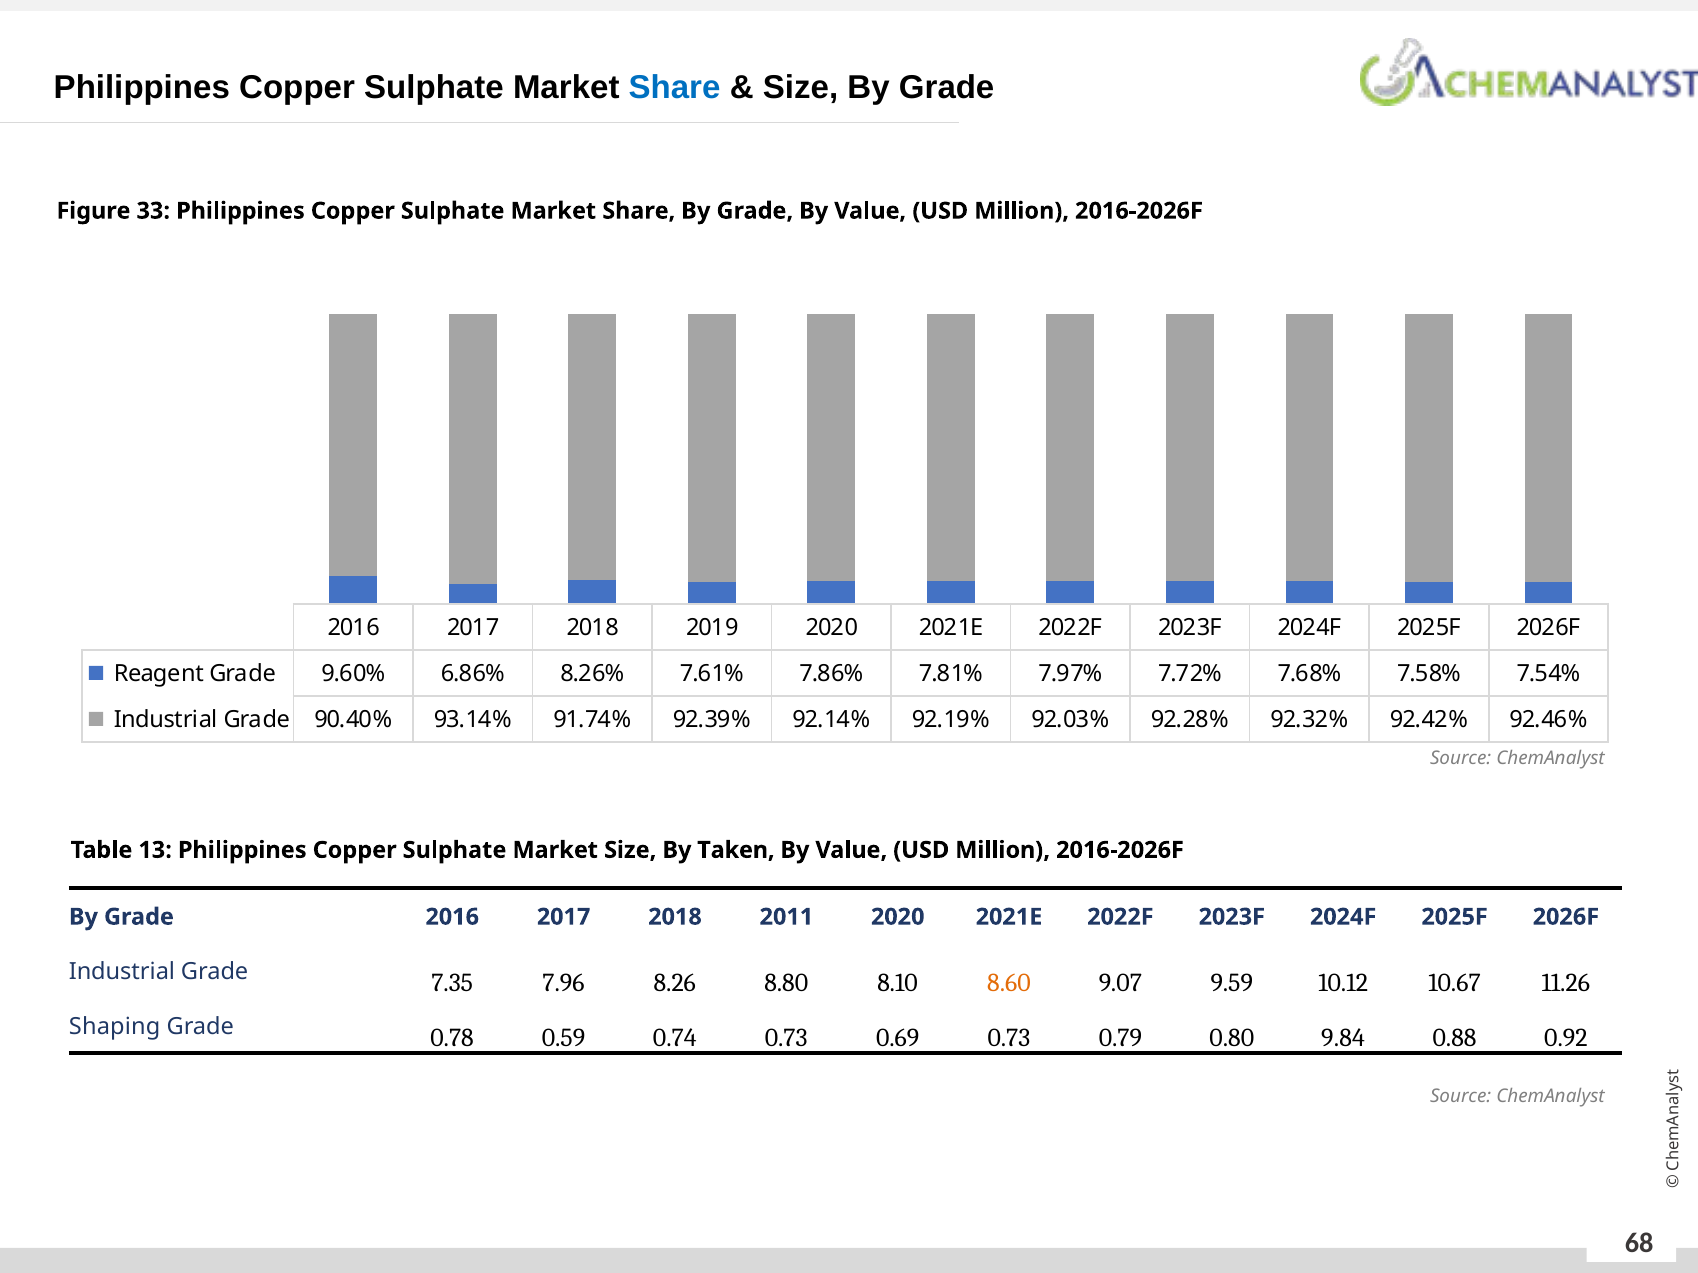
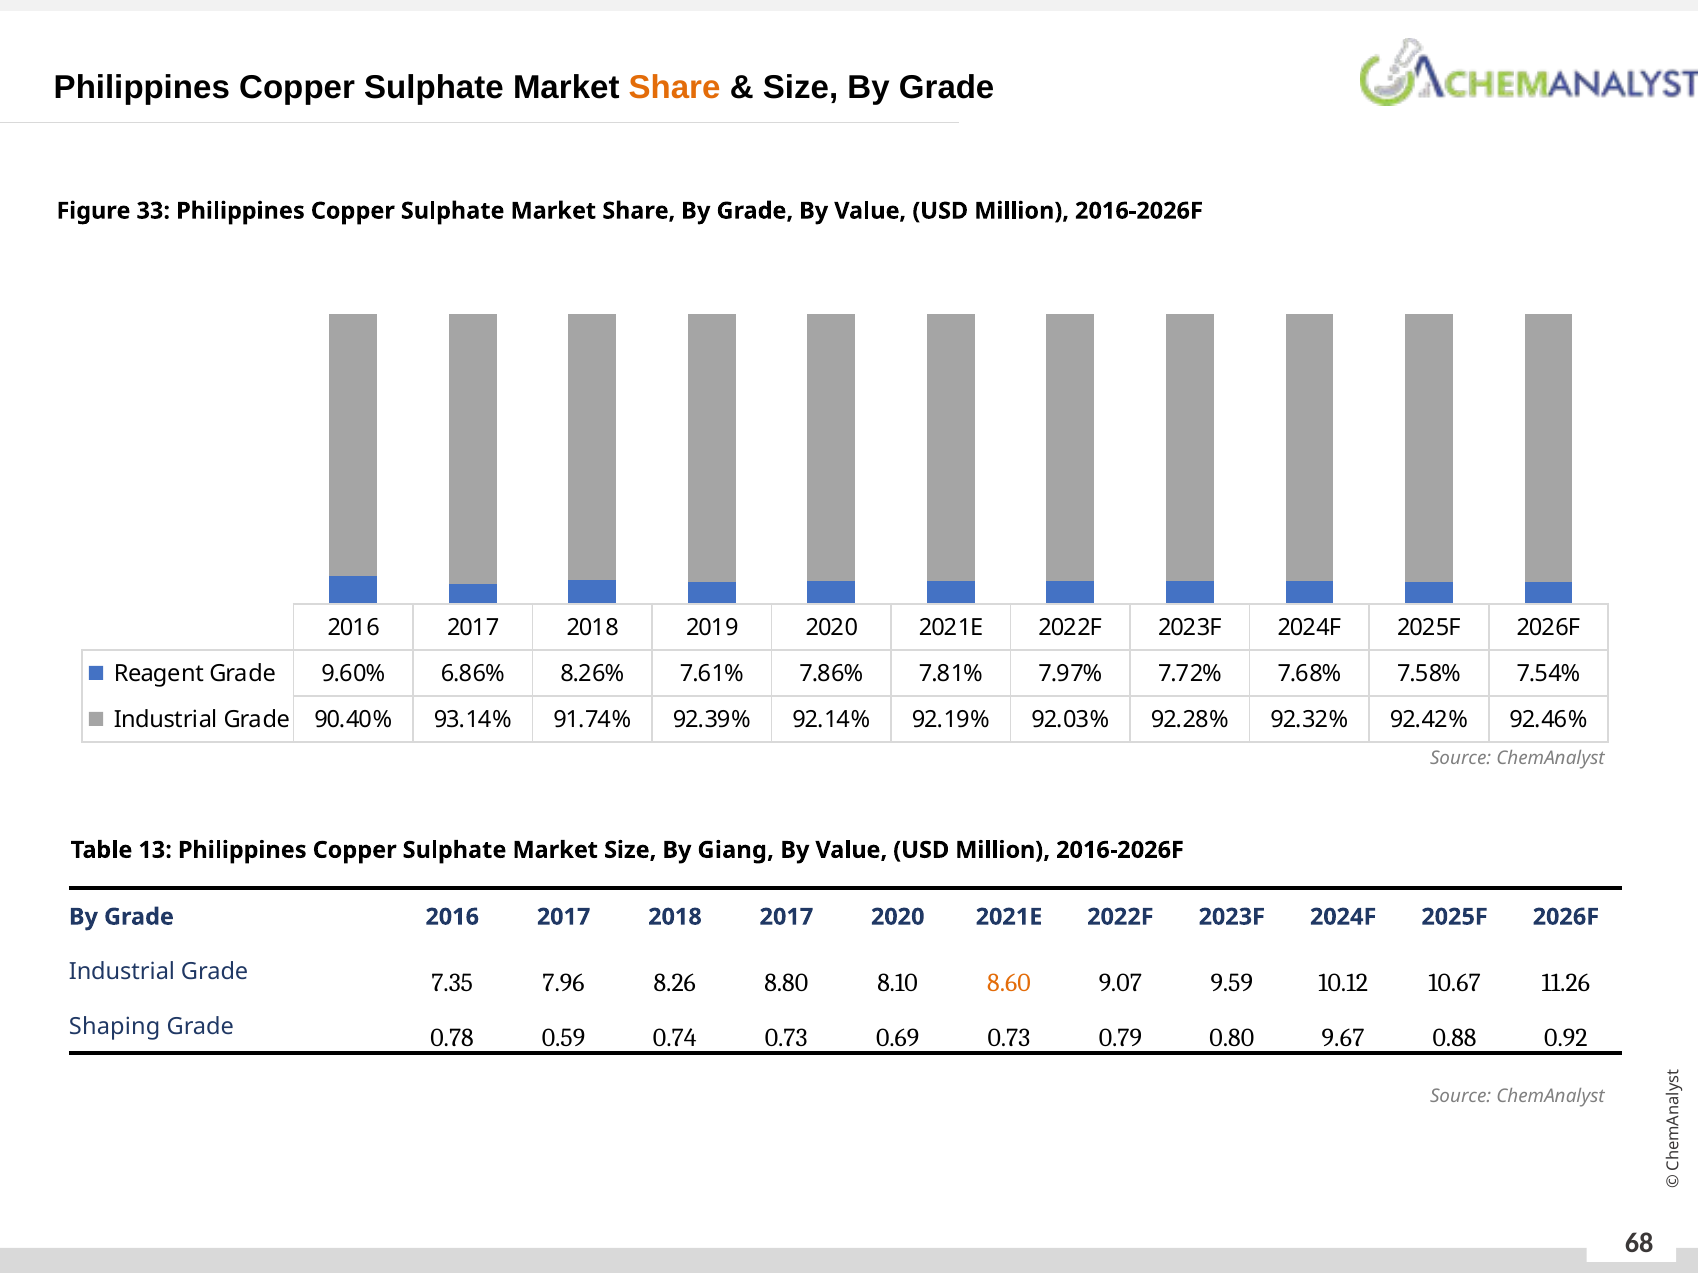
Share colour: blue -> orange (675, 88)
Taken: Taken -> Giang (736, 850)
2018 2011: 2011 -> 2017 (786, 917)
9.84: 9.84 -> 9.67 (1343, 1038)
